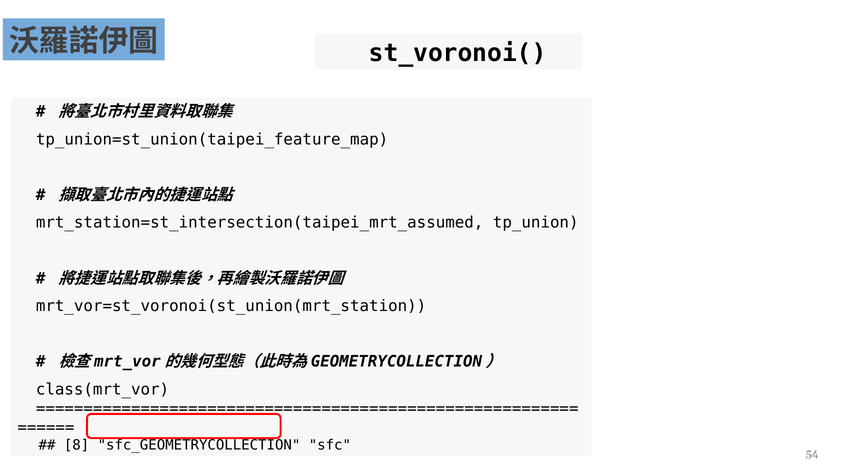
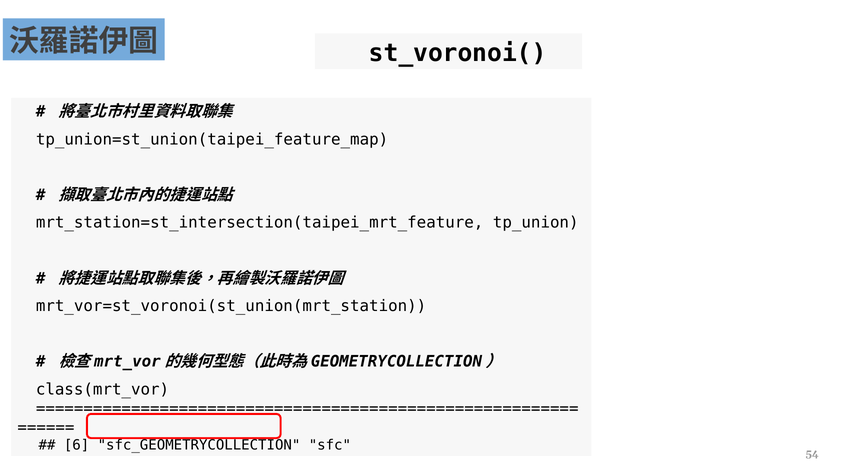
mrt_station=st_intersection(taipei_mrt_assumed: mrt_station=st_intersection(taipei_mrt_assumed -> mrt_station=st_intersection(taipei_mrt_feature (260, 223)
8: 8 -> 6 (77, 445)
